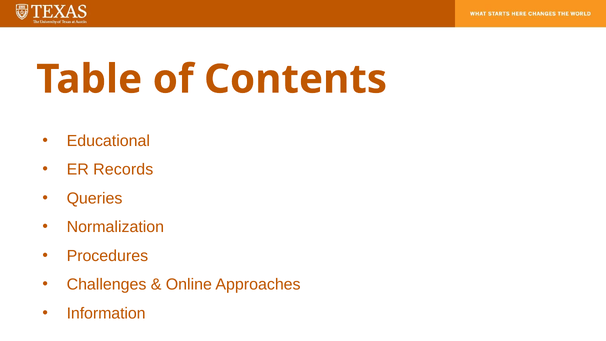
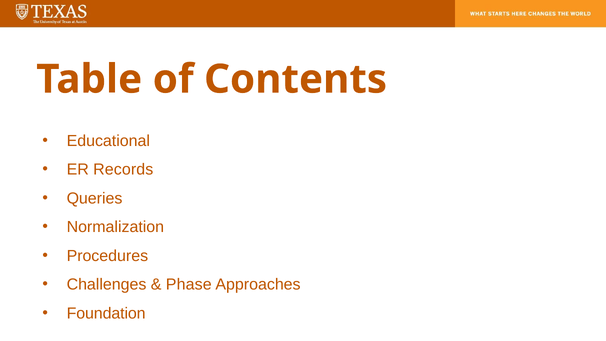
Online: Online -> Phase (189, 285)
Information: Information -> Foundation (106, 313)
